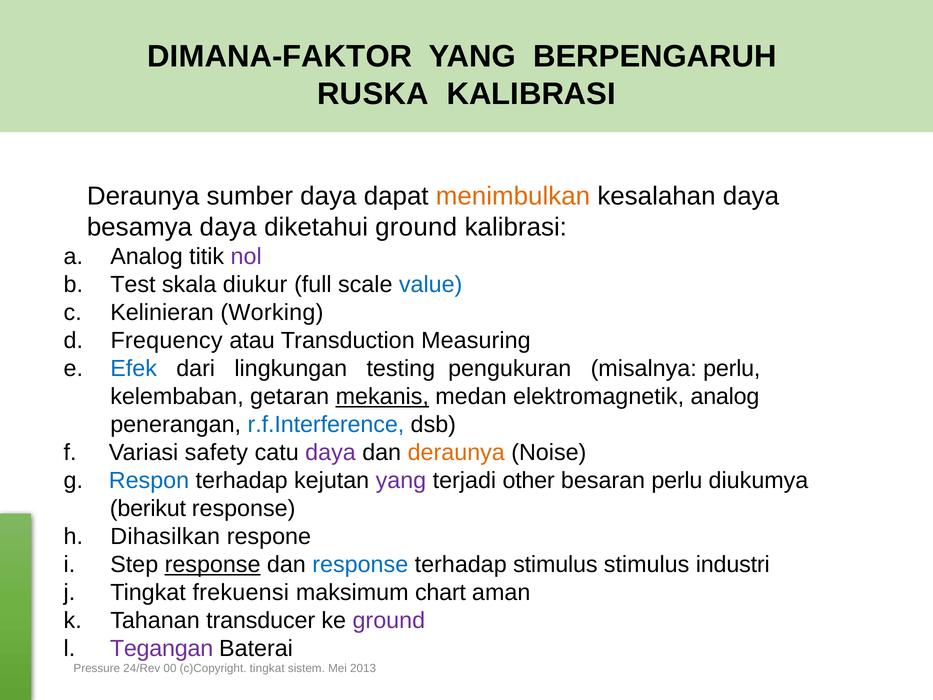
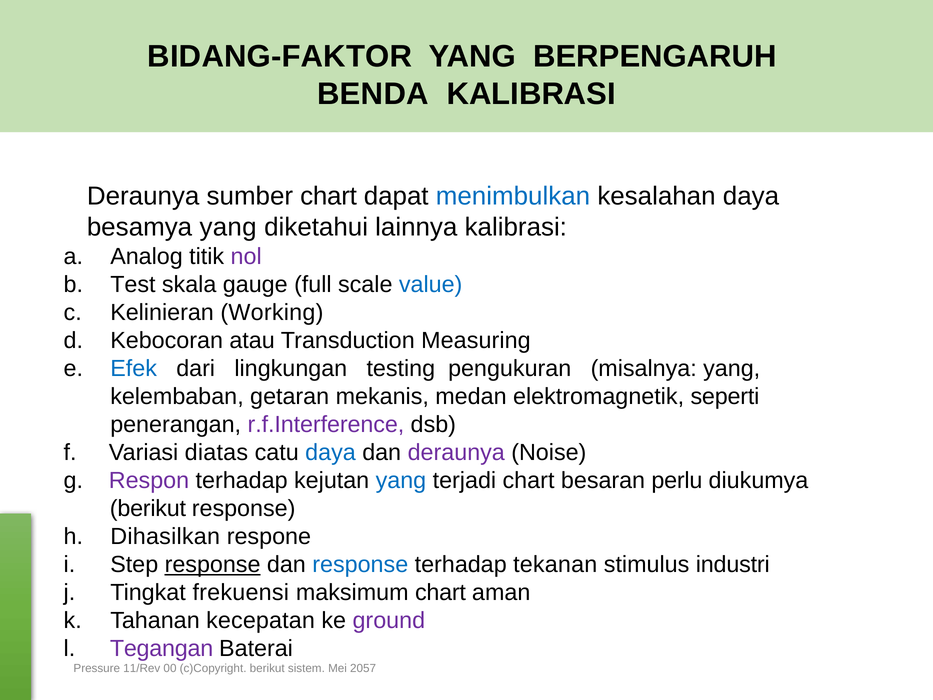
DIMANA-FAKTOR: DIMANA-FAKTOR -> BIDANG-FAKTOR (280, 57)
RUSKA: RUSKA -> BENDA (373, 94)
sumber daya: daya -> chart (329, 196)
menimbulkan colour: orange -> blue (513, 196)
besamya daya: daya -> yang (228, 227)
diketahui ground: ground -> lainnya (416, 227)
diukur: diukur -> gauge (255, 285)
Frequency: Frequency -> Kebocoran (167, 341)
misalnya perlu: perlu -> yang (732, 369)
mekanis underline: present -> none (382, 397)
elektromagnetik analog: analog -> seperti (725, 397)
r.f.Interference colour: blue -> purple (326, 425)
safety: safety -> diatas (216, 453)
daya colour: purple -> blue (331, 453)
deraunya colour: orange -> purple (456, 453)
Respon colour: blue -> purple (149, 481)
yang colour: purple -> blue (401, 481)
terjadi other: other -> chart (529, 481)
terhadap stimulus: stimulus -> tekanan (555, 564)
transducer: transducer -> kecepatan (261, 620)
24/Rev: 24/Rev -> 11/Rev (142, 668)
c)Copyright tingkat: tingkat -> berikut (267, 668)
2013: 2013 -> 2057 (363, 668)
